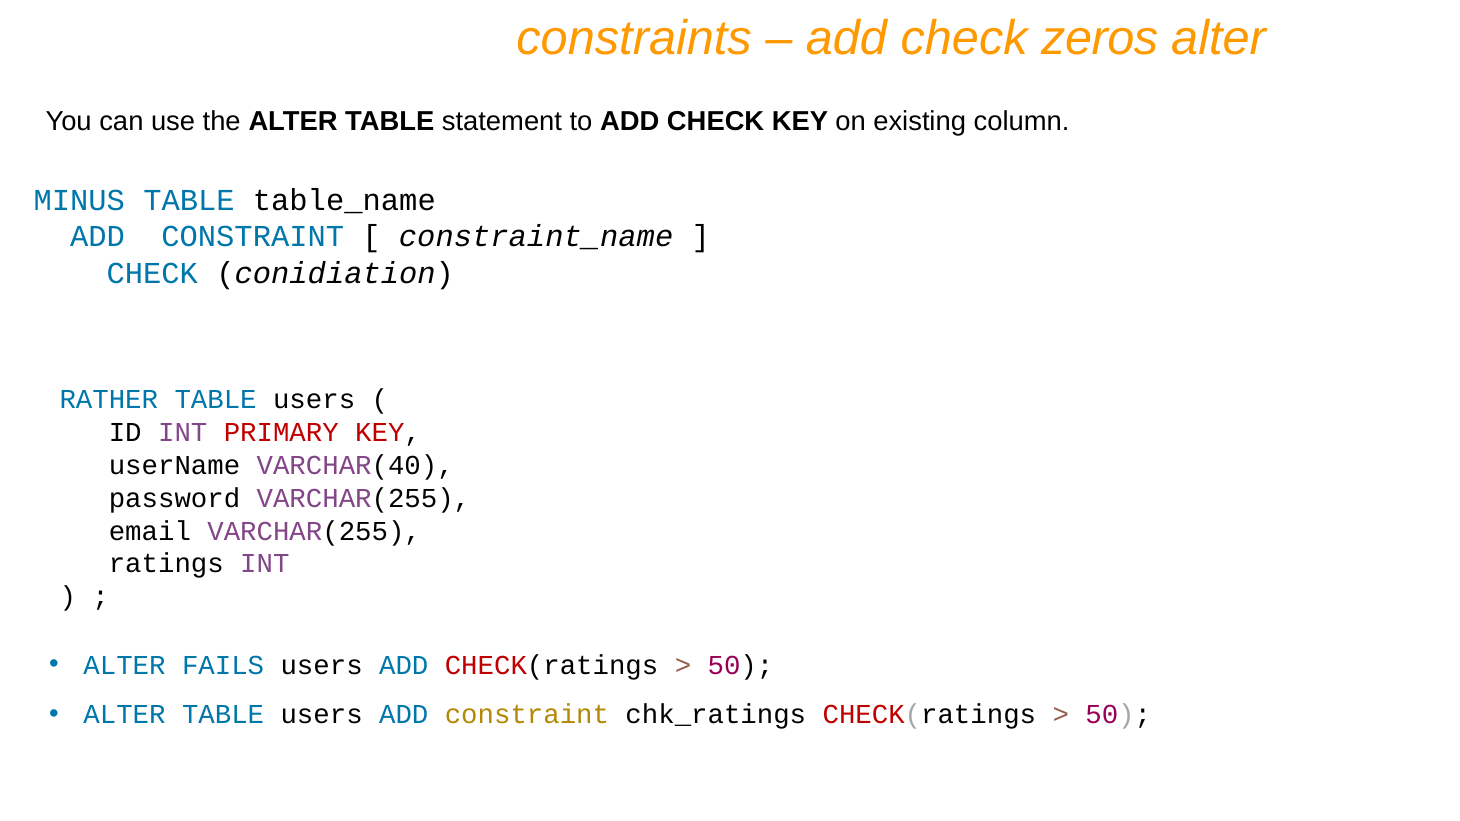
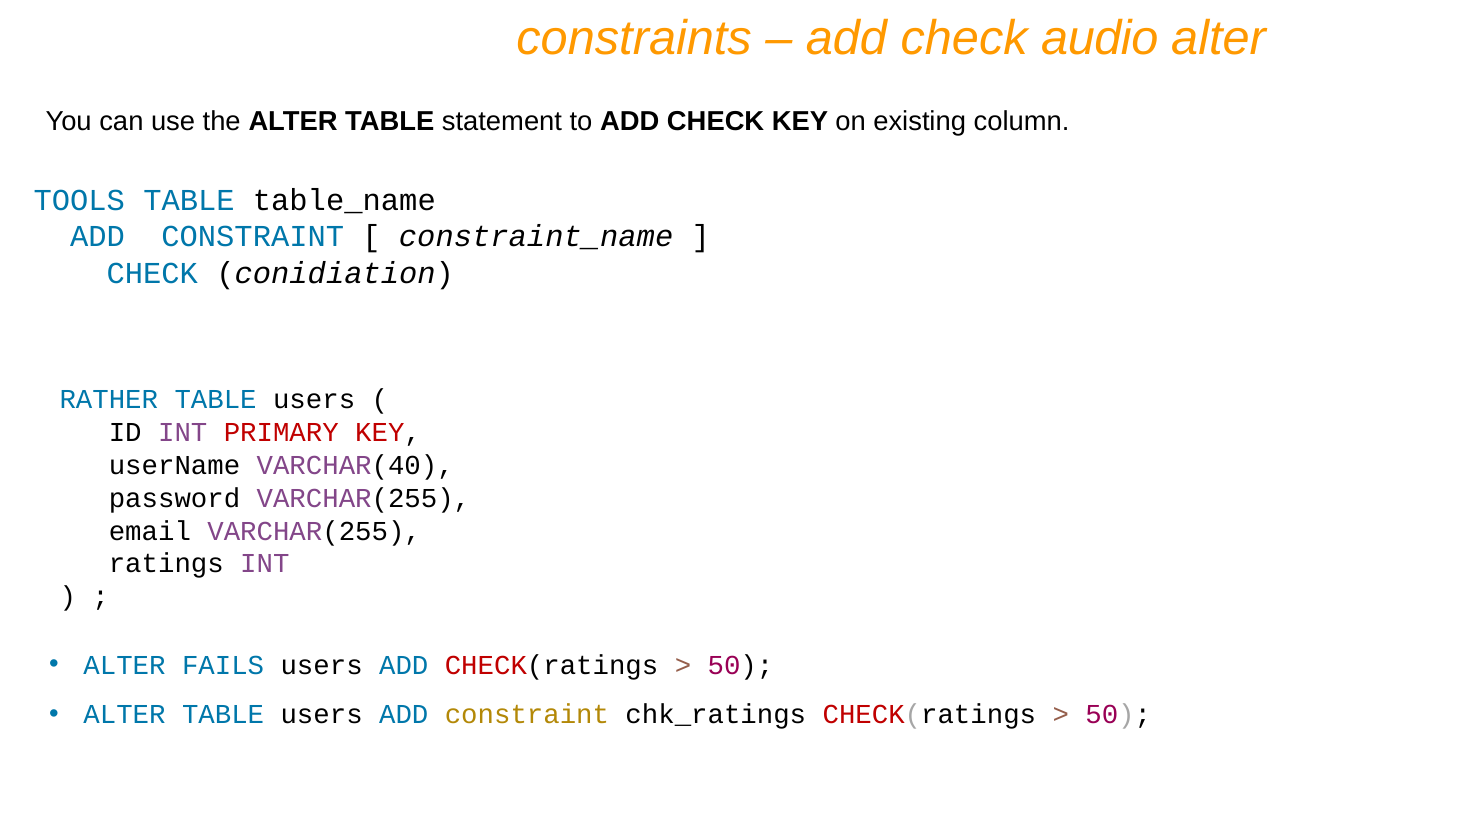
zeros: zeros -> audio (1100, 38)
MINUS: MINUS -> TOOLS (79, 200)
